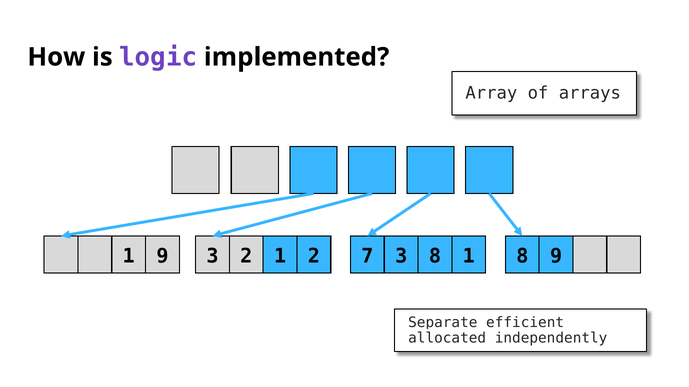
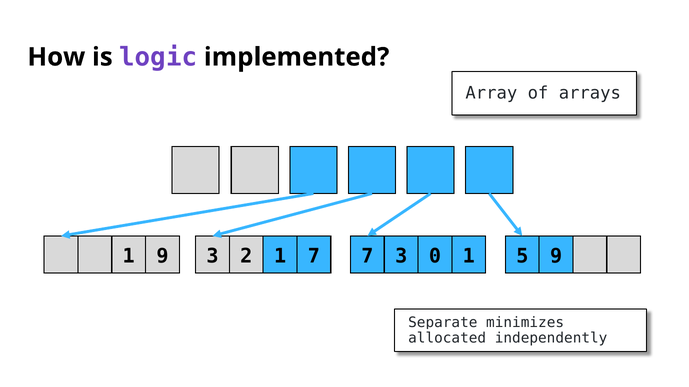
1 2: 2 -> 7 (314, 256)
3 8: 8 -> 0 (435, 256)
1 8: 8 -> 5 (522, 256)
efficient: efficient -> minimizes (525, 323)
